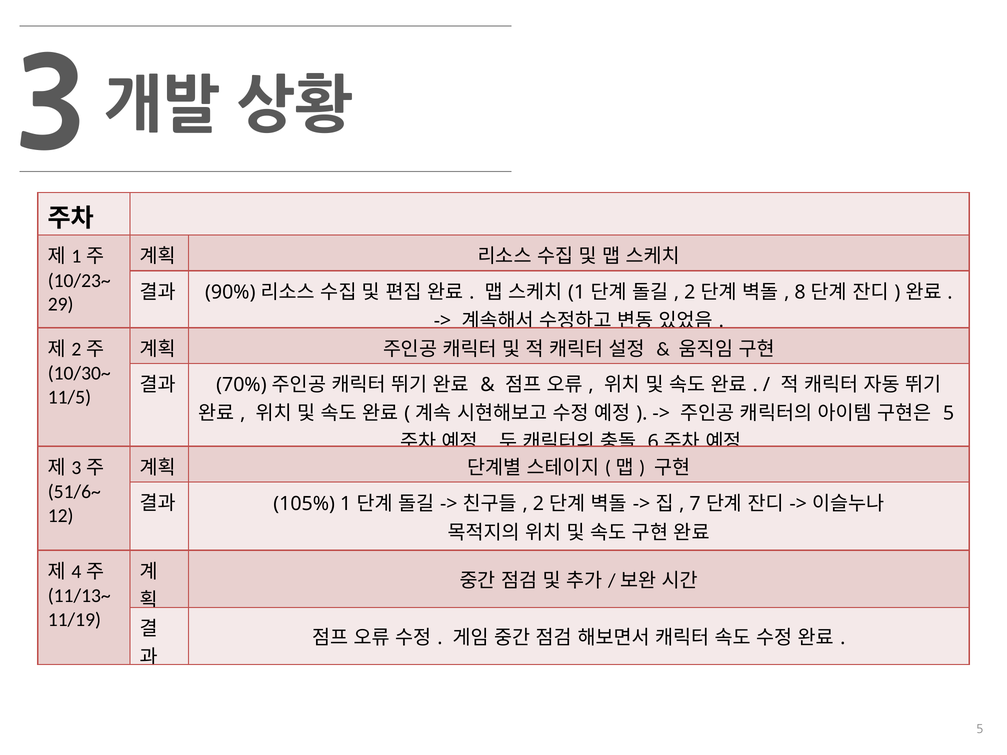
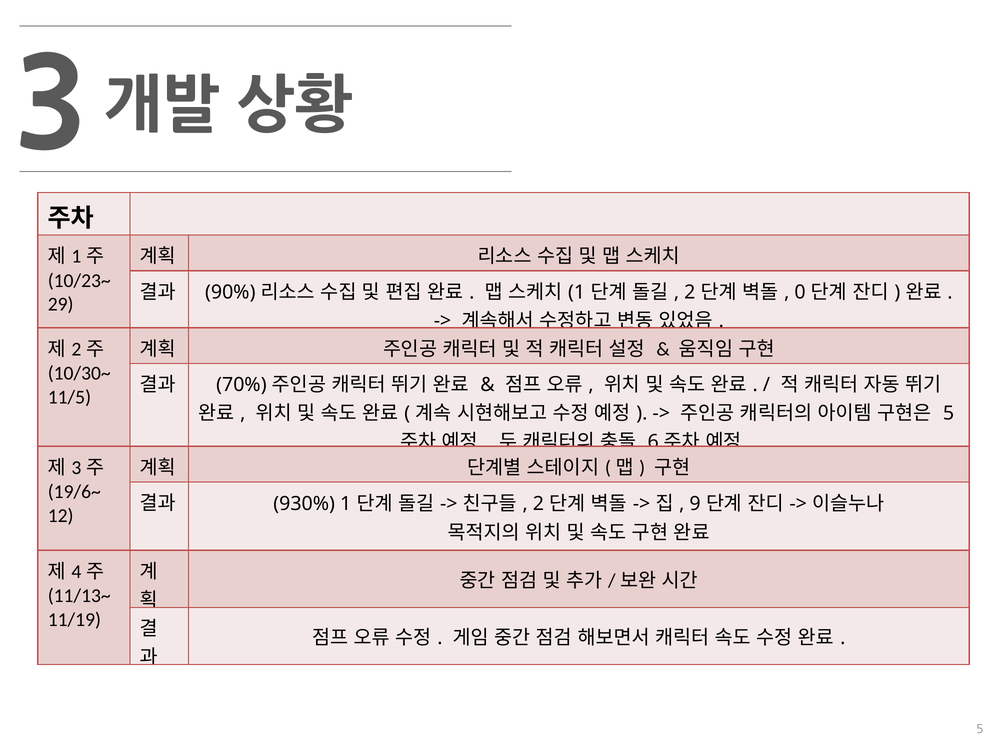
8: 8 -> 0 (800, 292)
51/6~: 51/6~ -> 19/6~ (74, 492)
105%: 105% -> 930% (304, 504)
7: 7 -> 9 (695, 504)
